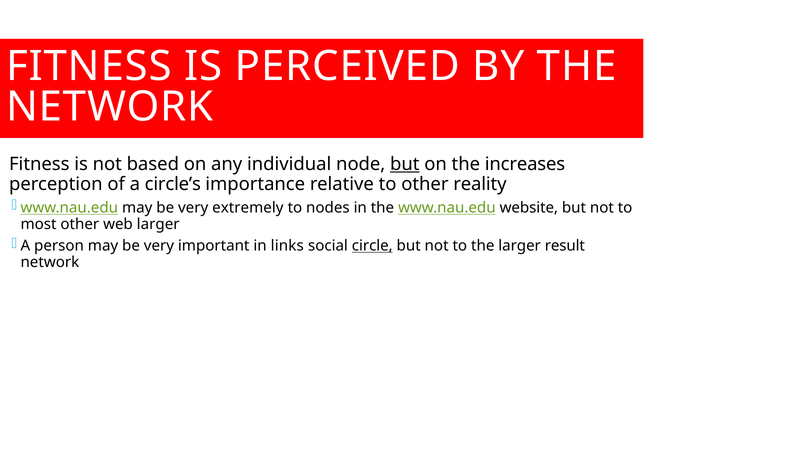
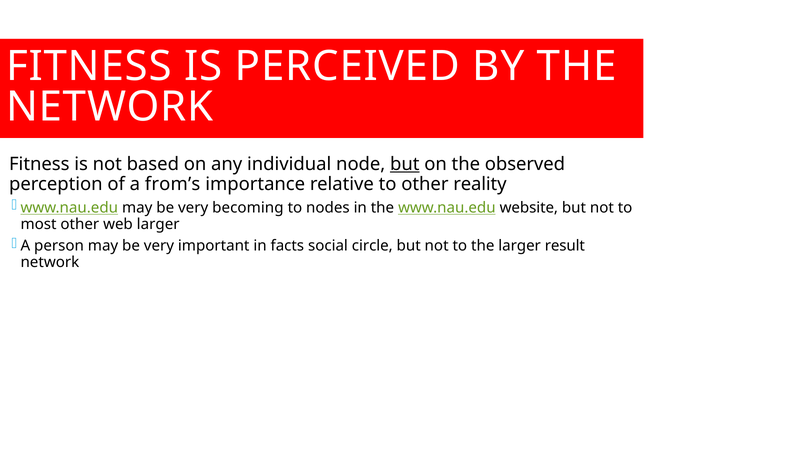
increases: increases -> observed (525, 164)
circle’s: circle’s -> from’s (173, 184)
extremely: extremely -> becoming (248, 207)
links: links -> facts (287, 246)
circle underline: present -> none (372, 246)
